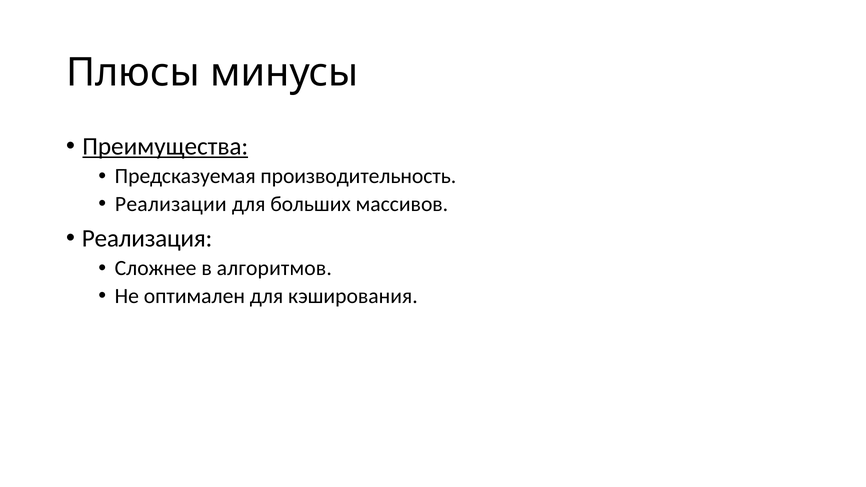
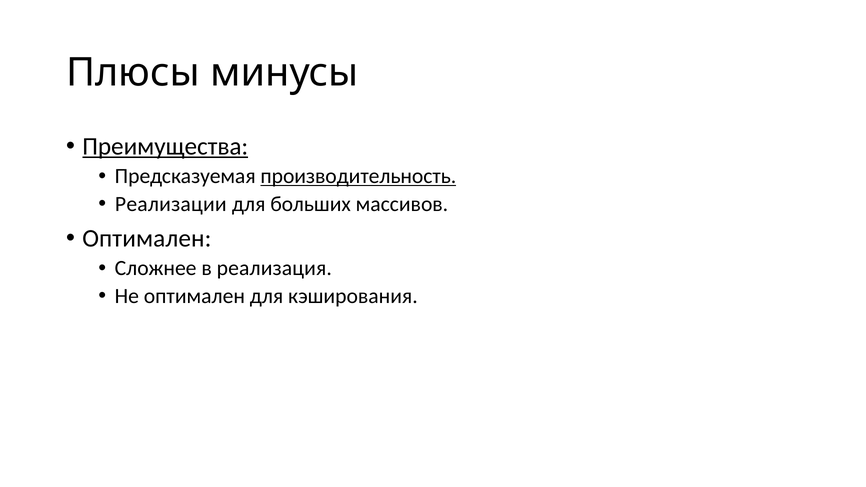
производительность underline: none -> present (358, 176)
Реализация: Реализация -> Оптимален (147, 238)
алгоритмов: алгоритмов -> реализация (274, 268)
